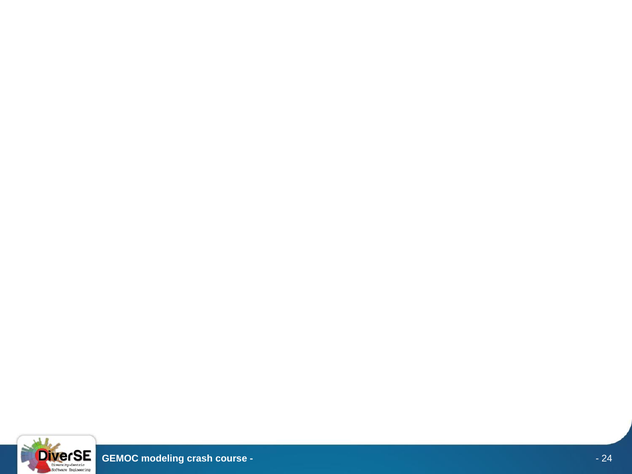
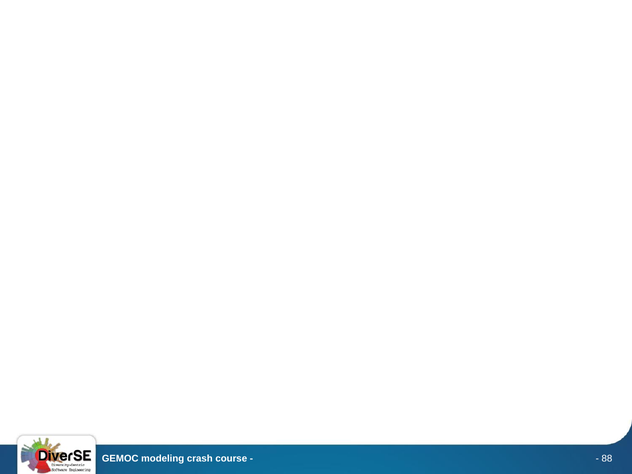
24: 24 -> 88 (607, 459)
